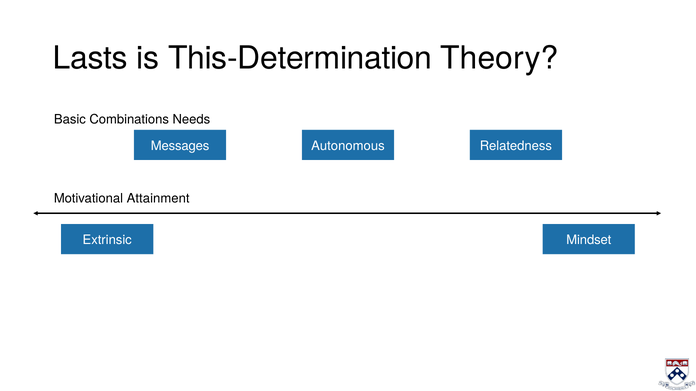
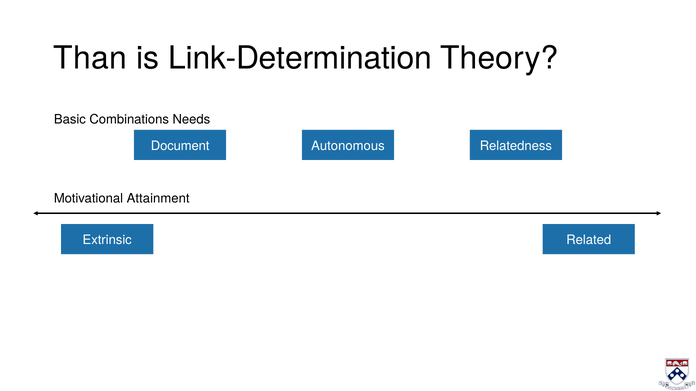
Lasts: Lasts -> Than (90, 58)
This-Determination: This-Determination -> Link-Determination (300, 58)
Messages: Messages -> Document (180, 146)
Mindset: Mindset -> Related (589, 240)
